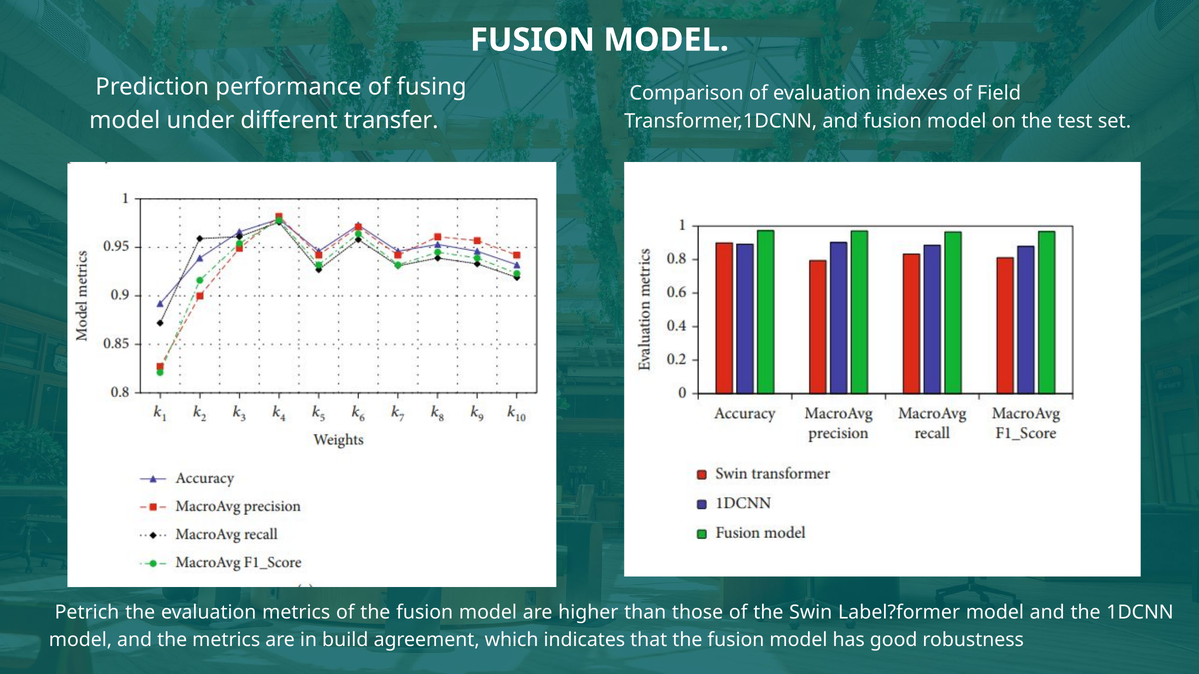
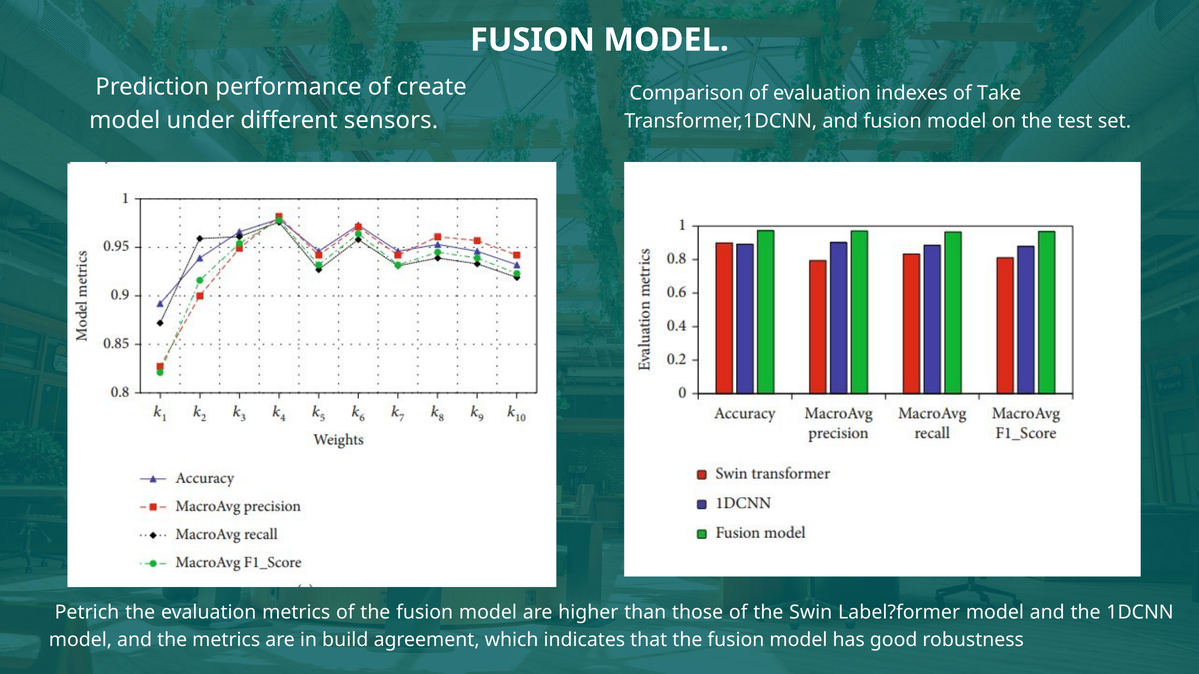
fusing: fusing -> create (432, 87)
Field: Field -> Take (999, 93)
transfer: transfer -> sensors (391, 120)
